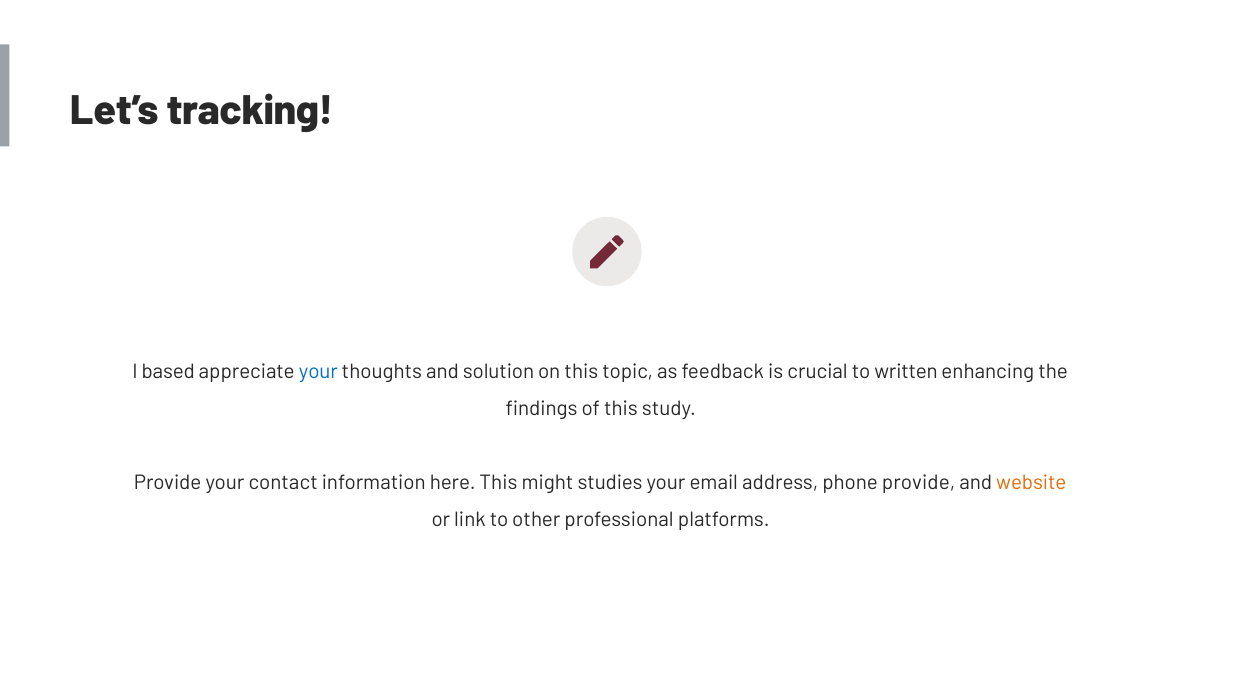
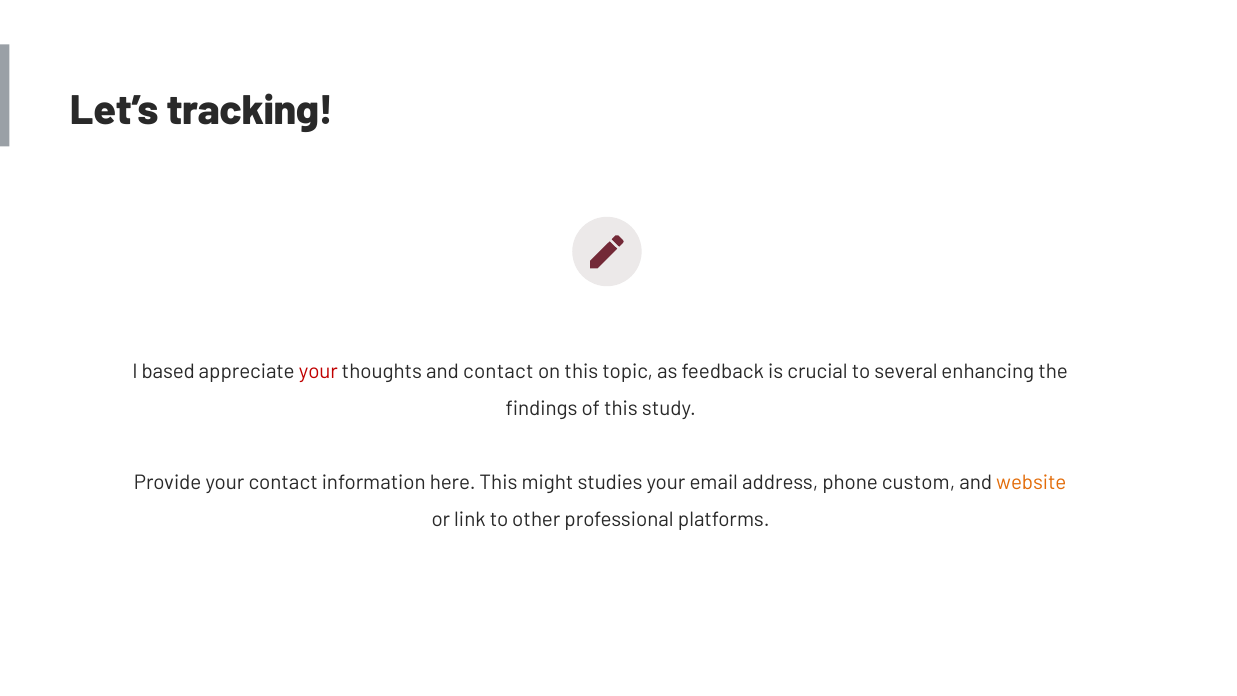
your colour: blue -> red (318, 372)
and solution: solution -> contact (498, 372)
written: written -> several (906, 372)
phone provide: provide -> custom (919, 483)
